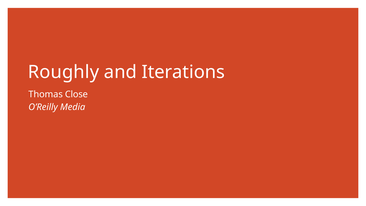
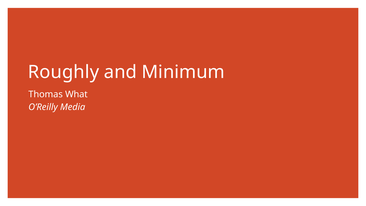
Iterations: Iterations -> Minimum (183, 72)
Close: Close -> What (76, 94)
